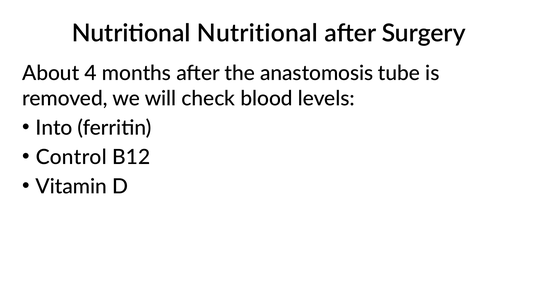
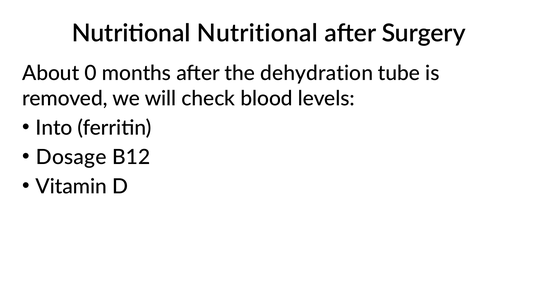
4: 4 -> 0 (91, 73)
anastomosis: anastomosis -> dehydration (317, 73)
Control: Control -> Dosage (71, 157)
